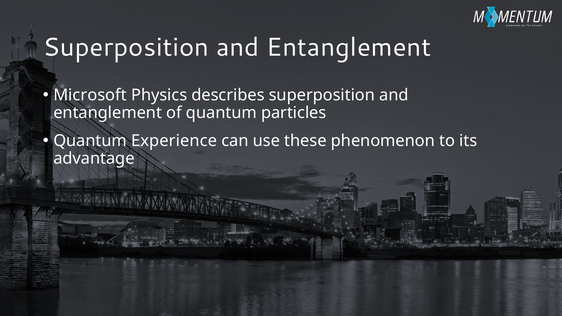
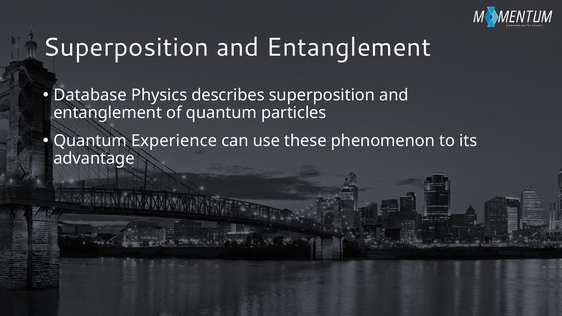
Microsoft: Microsoft -> Database (90, 95)
